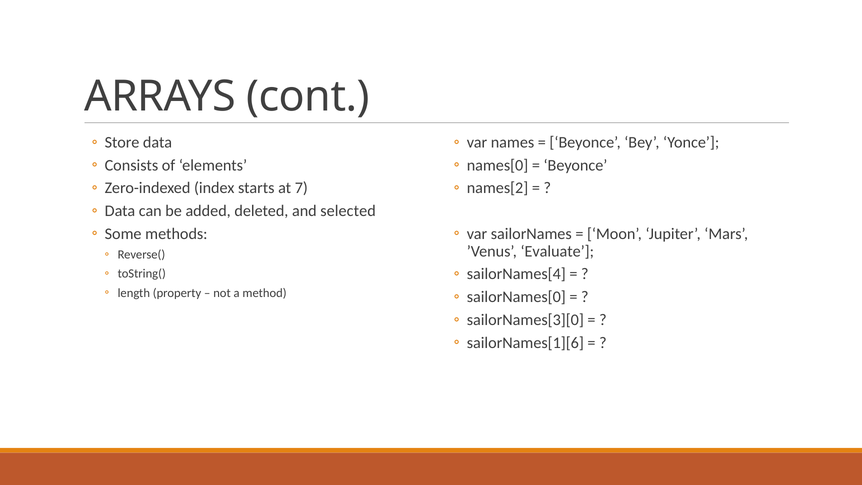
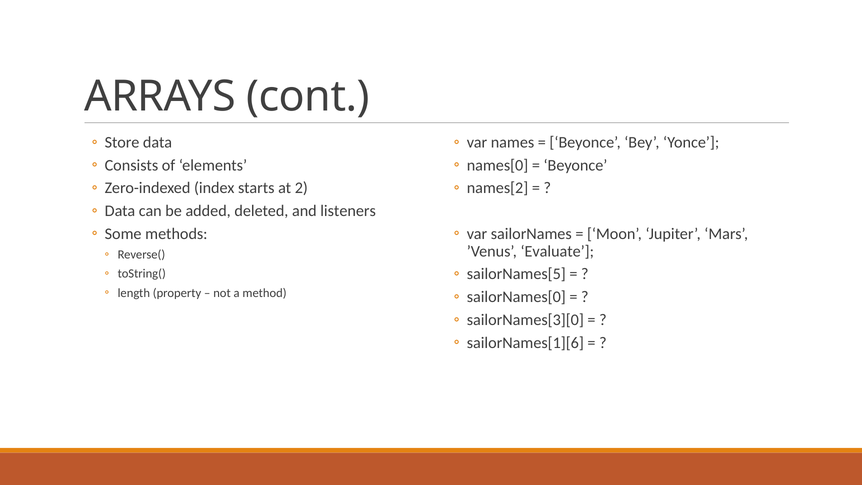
7: 7 -> 2 (301, 188)
selected: selected -> listeners (348, 211)
sailorNames[4: sailorNames[4 -> sailorNames[5 (516, 274)
